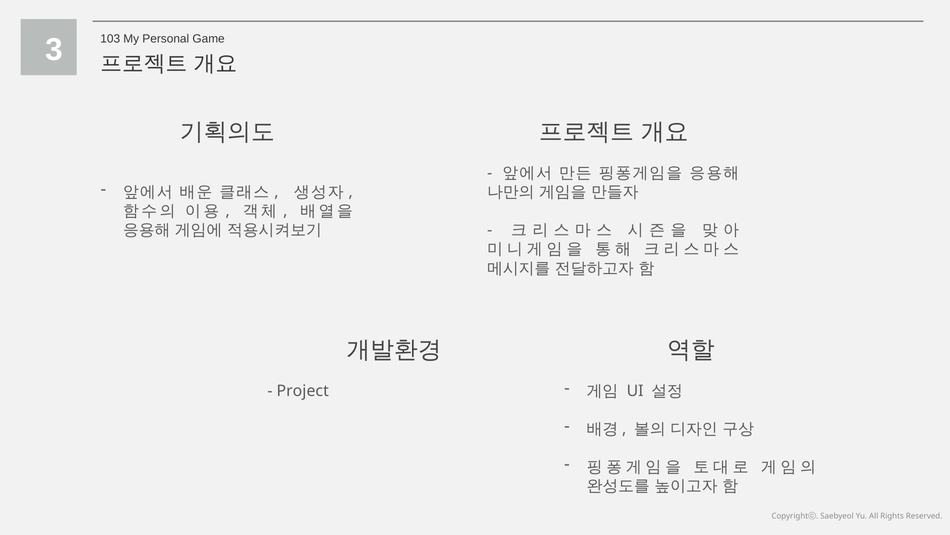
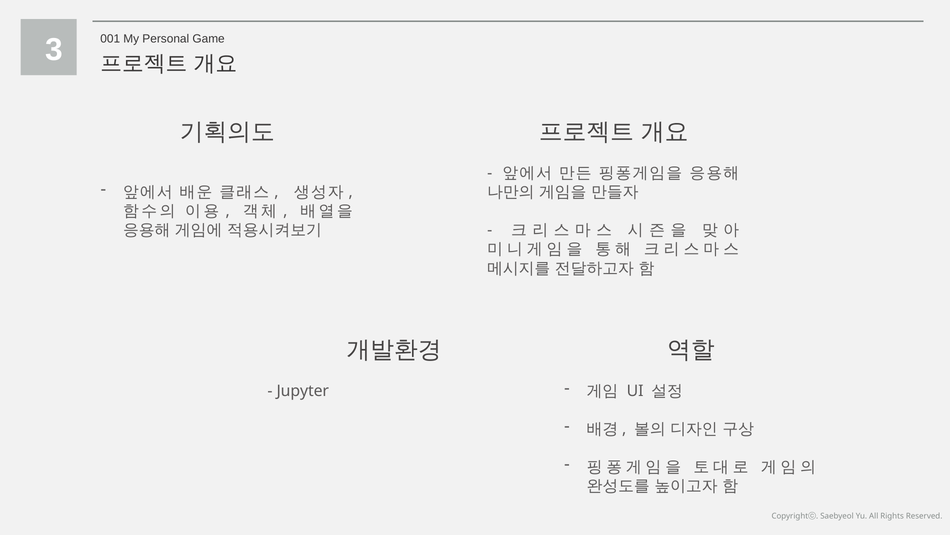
103: 103 -> 001 (110, 39)
Project: Project -> Jupyter (303, 391)
